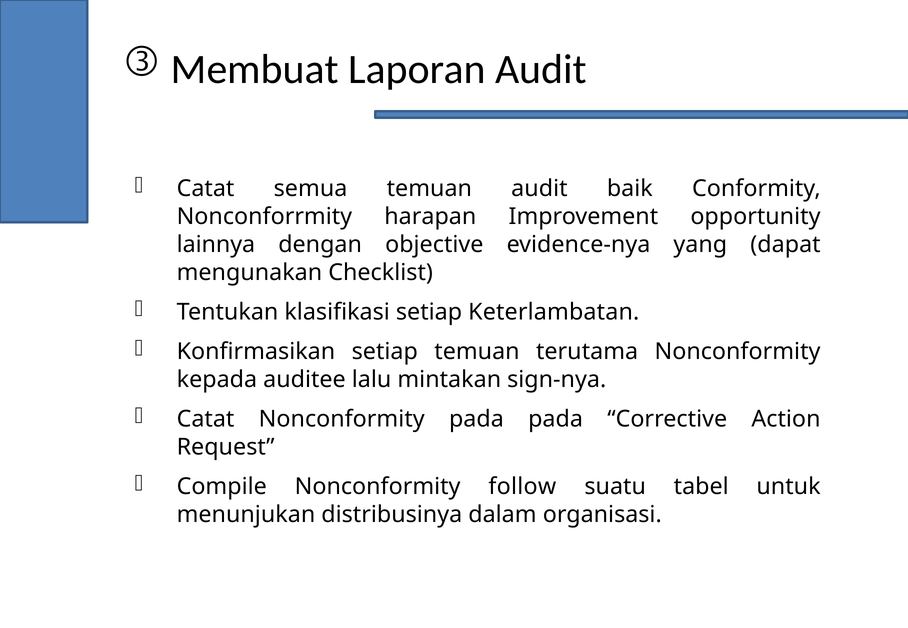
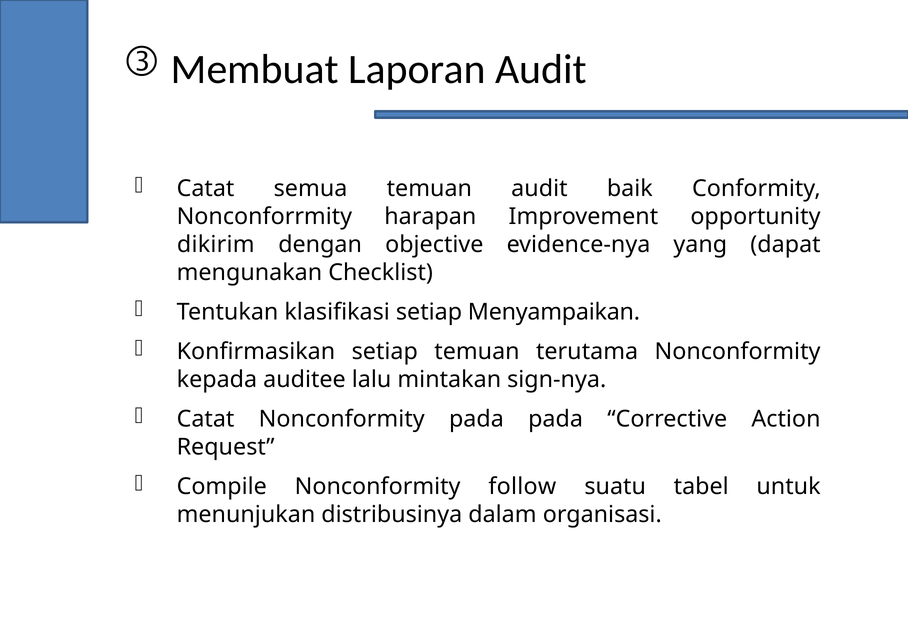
lainnya: lainnya -> dikirim (216, 245)
Keterlambatan: Keterlambatan -> Menyampaikan (554, 312)
